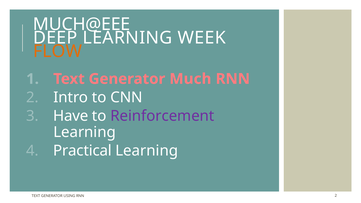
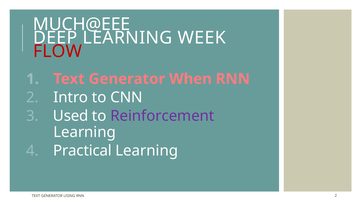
FLOW colour: orange -> red (58, 51)
Much: Much -> When (191, 79)
Have: Have -> Used (71, 116)
